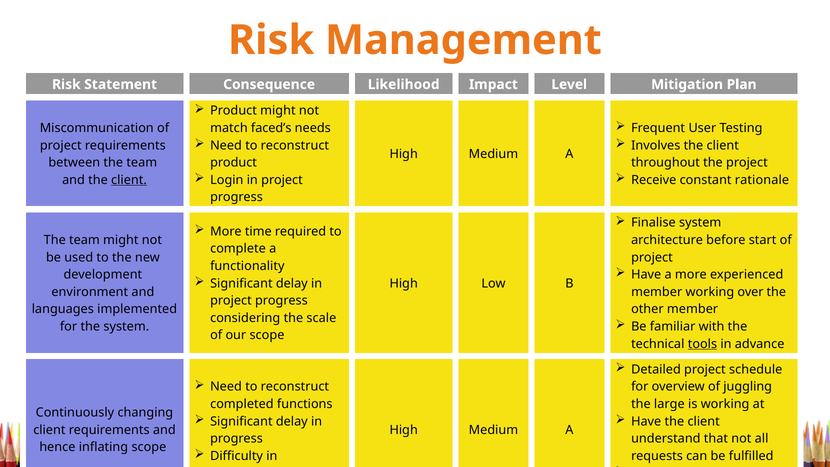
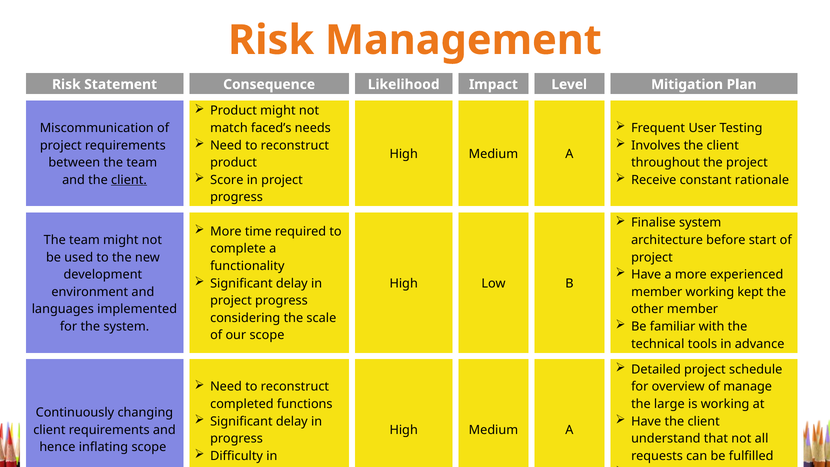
Login: Login -> Score (227, 180)
over: over -> kept (750, 292)
tools underline: present -> none (702, 344)
juggling: juggling -> manage (748, 387)
